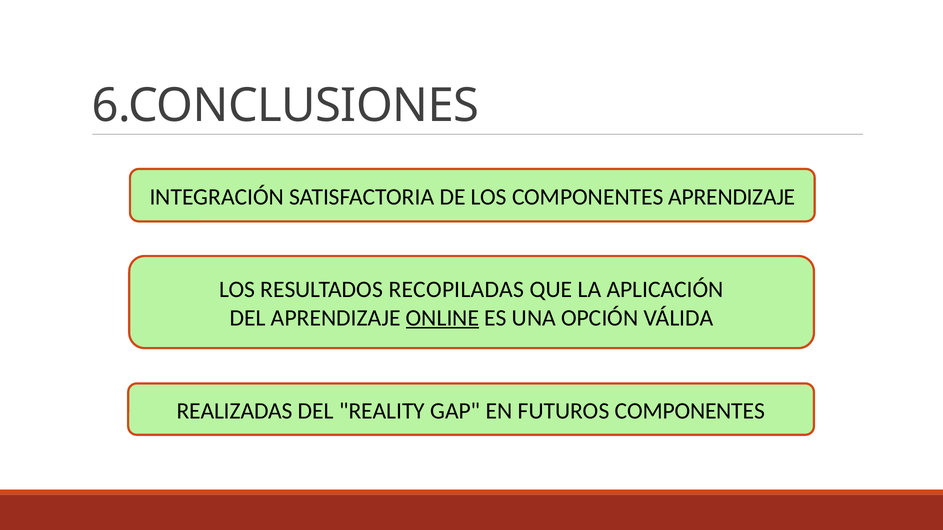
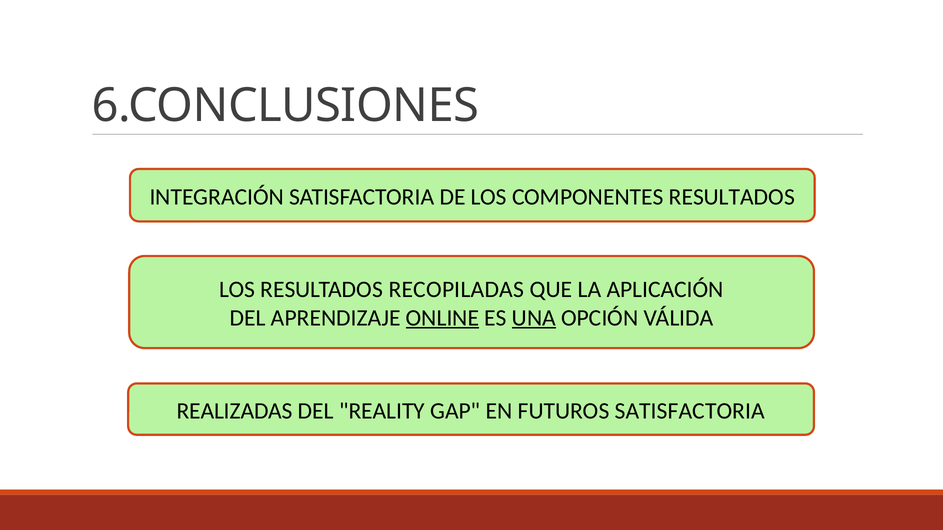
COMPONENTES APRENDIZAJE: APRENDIZAJE -> RESULTADOS (732, 197)
UNA underline: none -> present (534, 318)
FUTUROS COMPONENTES: COMPONENTES -> SATISFACTORIA (690, 411)
